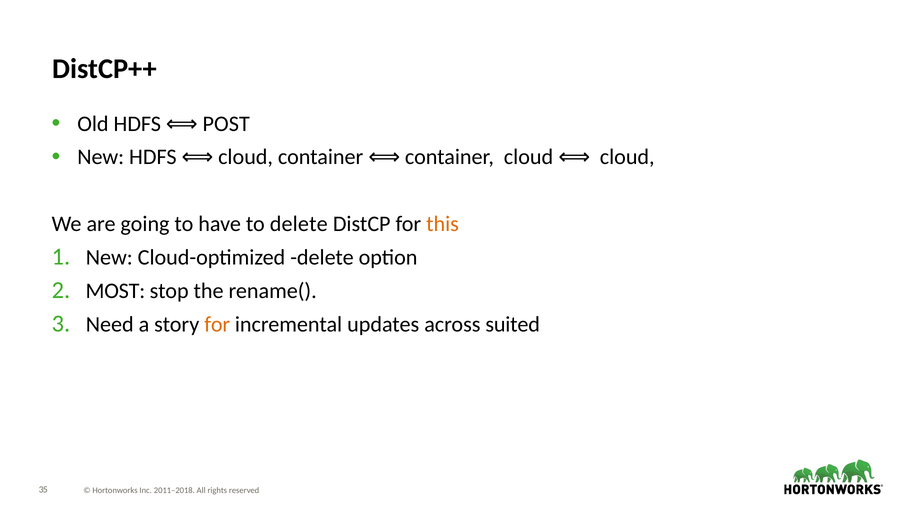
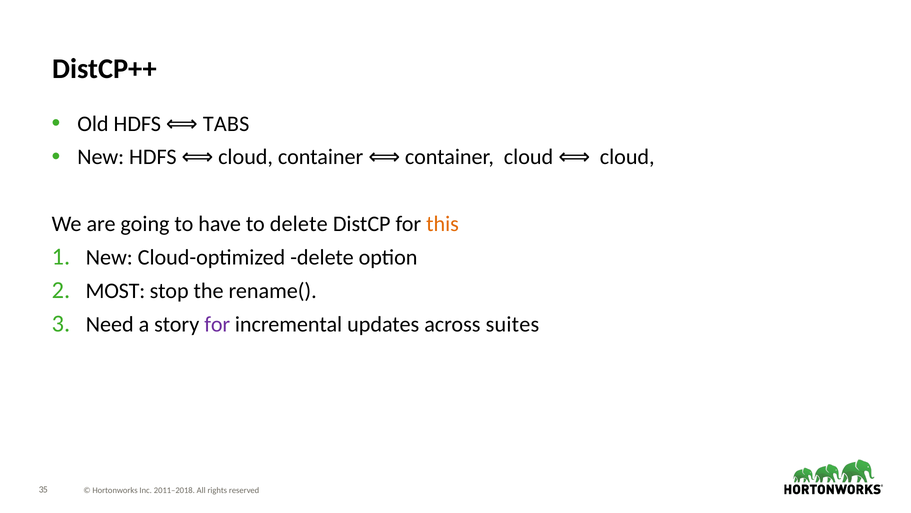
POST: POST -> TABS (226, 124)
for colour: orange -> purple (217, 324)
suited: suited -> suites (512, 324)
